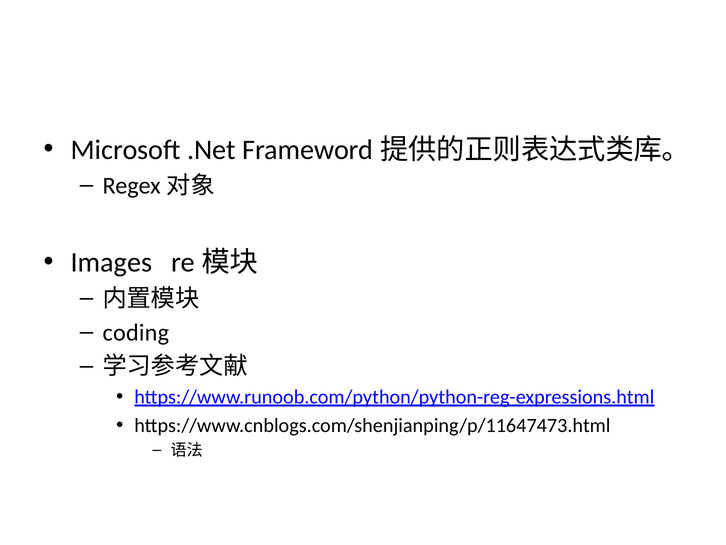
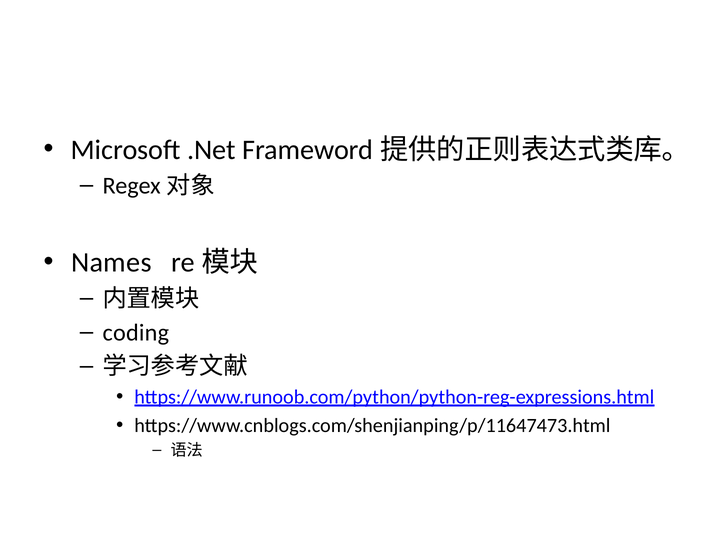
Images: Images -> Names (111, 262)
